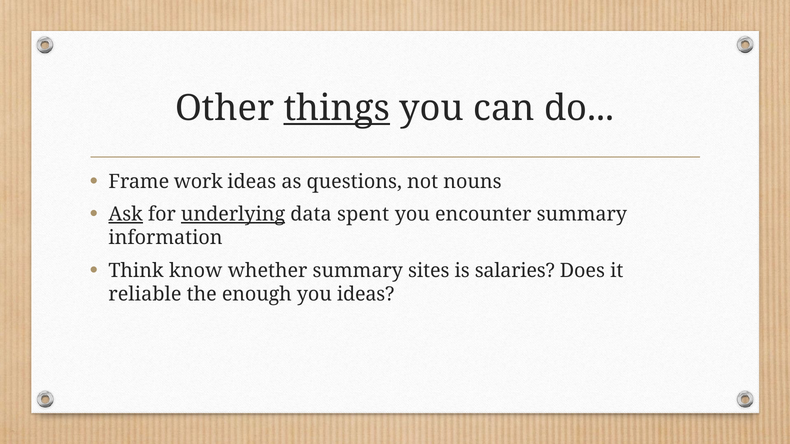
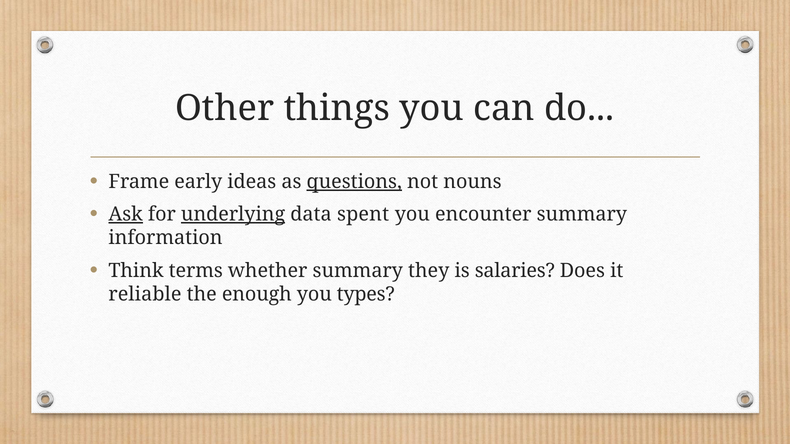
things underline: present -> none (337, 108)
work: work -> early (198, 182)
questions underline: none -> present (354, 182)
know: know -> terms (196, 271)
sites: sites -> they (429, 271)
you ideas: ideas -> types (366, 294)
